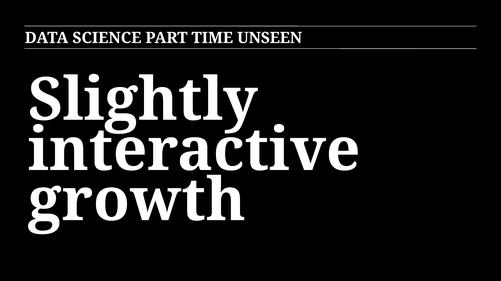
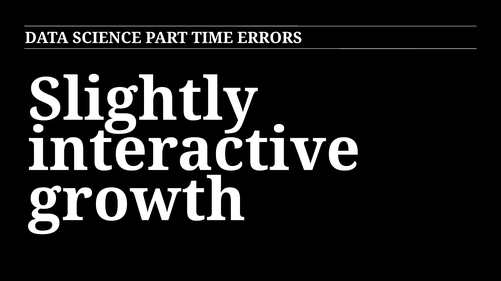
UNSEEN: UNSEEN -> ERRORS (270, 38)
